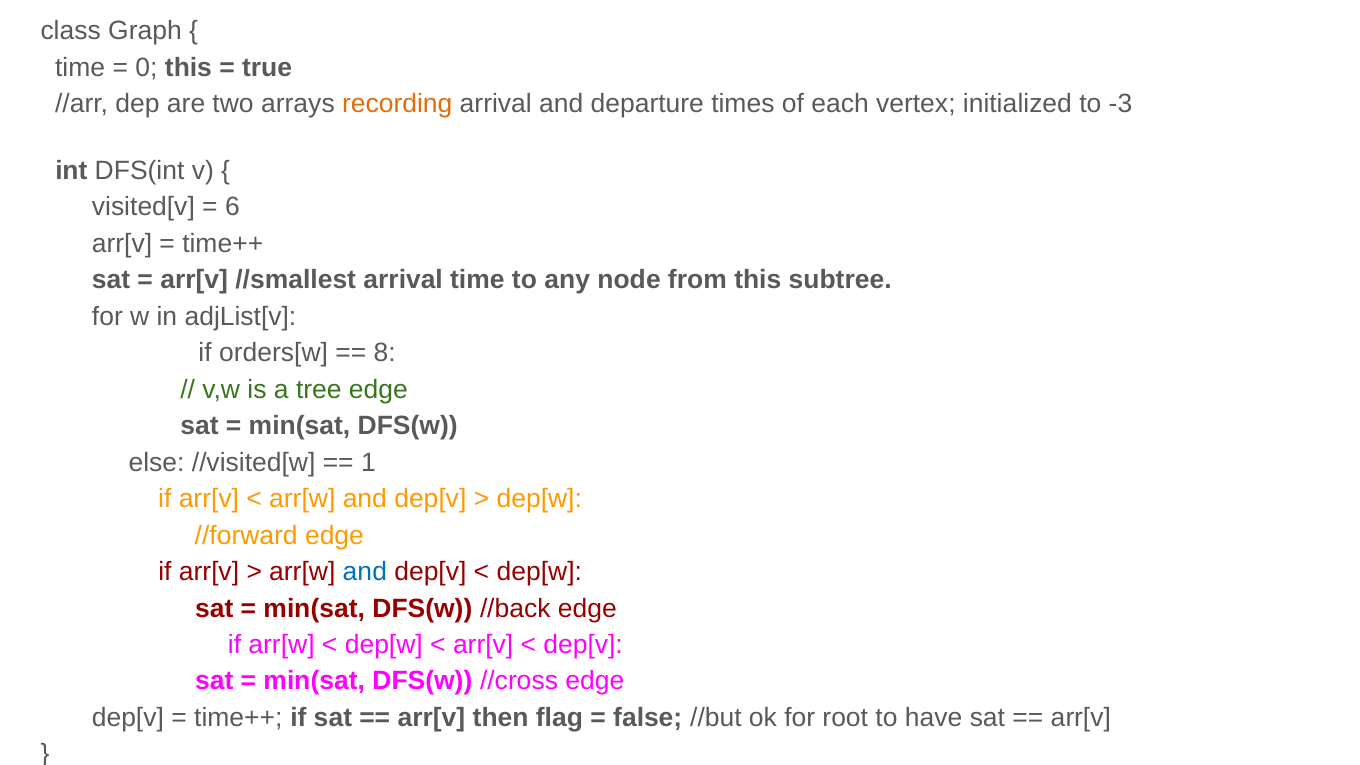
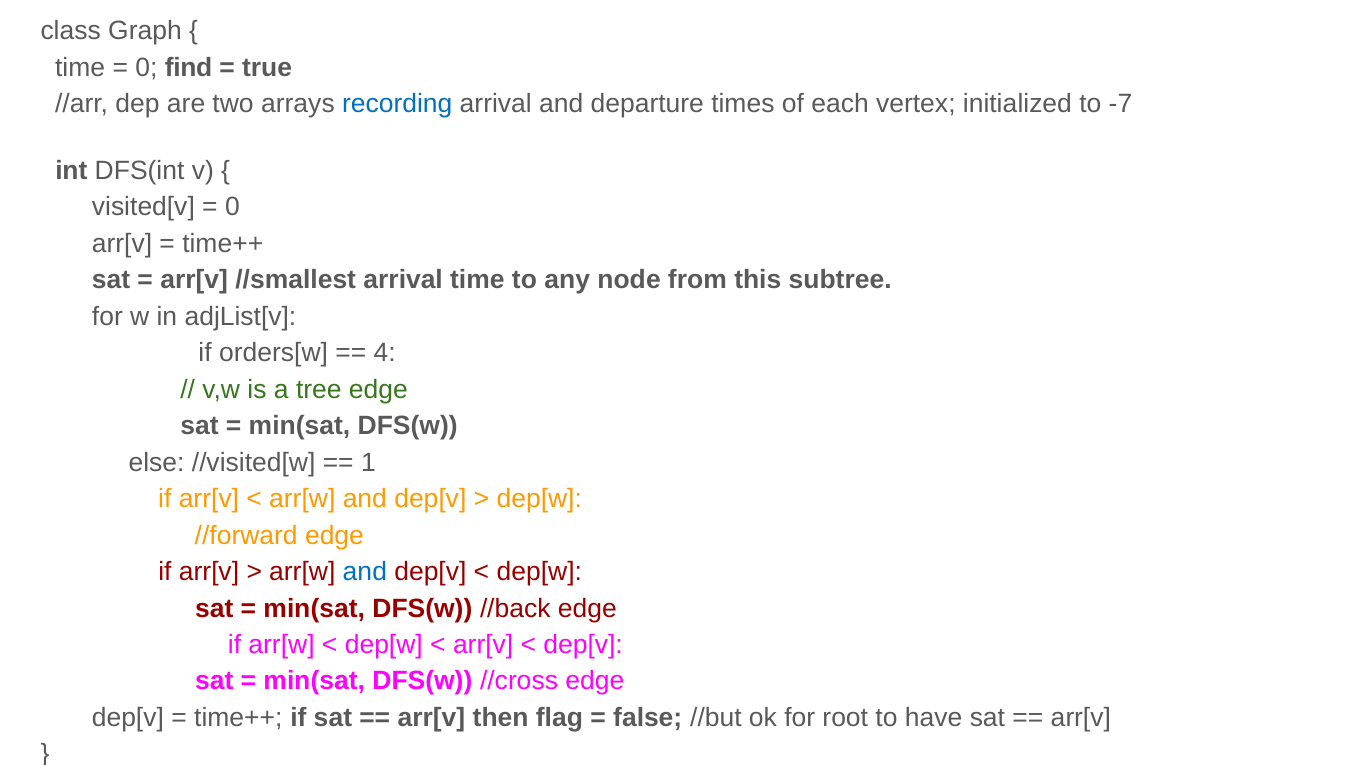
0 this: this -> find (189, 68)
recording colour: orange -> blue (397, 104)
-3: -3 -> -7 (1120, 104)
6: 6 -> 0 (232, 207)
8: 8 -> 4 (385, 353)
